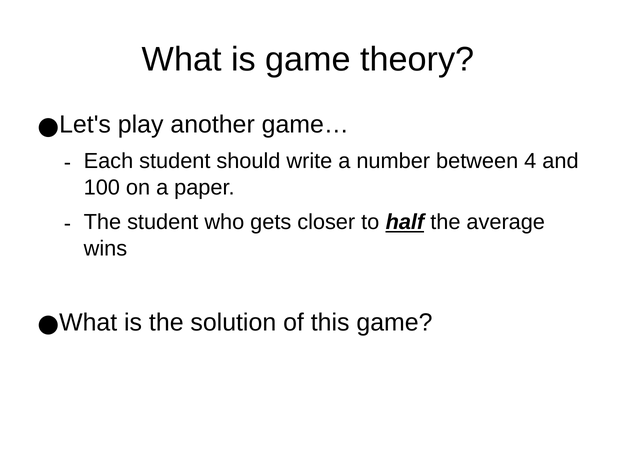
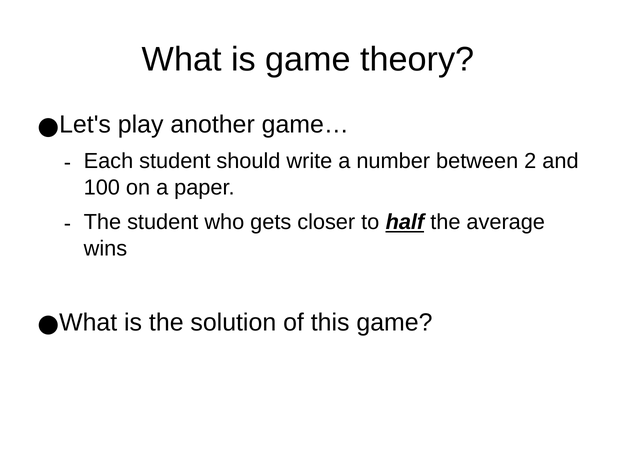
4: 4 -> 2 (530, 162)
